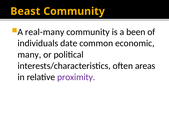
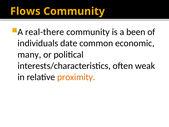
Beast: Beast -> Flows (25, 11)
real-many: real-many -> real-there (45, 32)
areas: areas -> weak (145, 66)
proximity colour: purple -> orange (76, 77)
